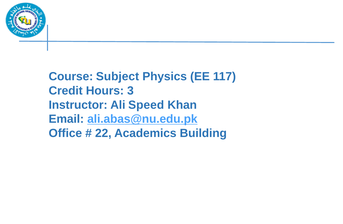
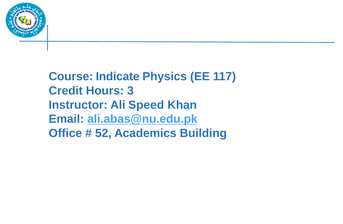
Subject: Subject -> Indicate (118, 76)
22: 22 -> 52 (103, 133)
